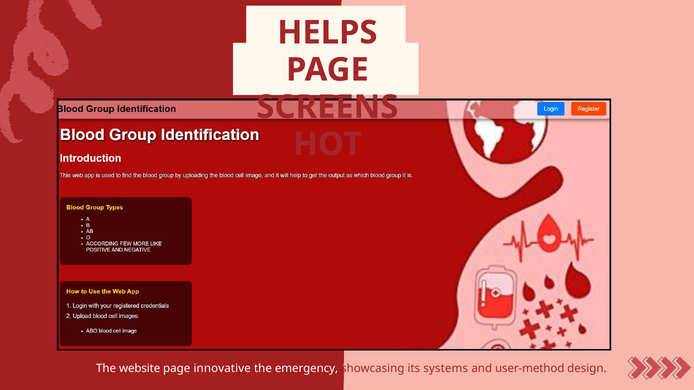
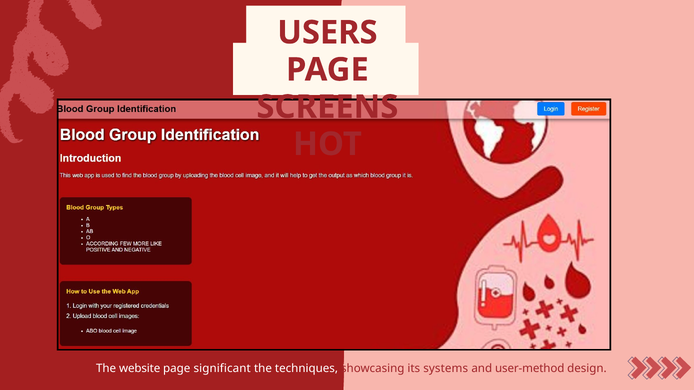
HELPS: HELPS -> USERS (327, 33)
innovative: innovative -> significant (222, 369)
emergency: emergency -> techniques (306, 369)
